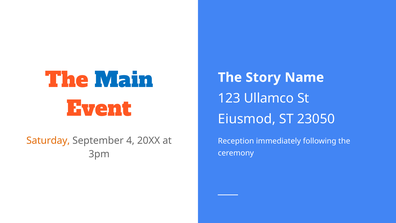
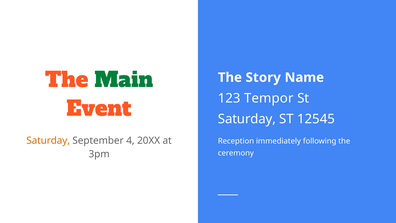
Main colour: blue -> green (124, 80)
Ullamco: Ullamco -> Tempor (269, 98)
Eiusmod: Eiusmod -> Saturday (247, 119)
23050: 23050 -> 12545 (316, 119)
